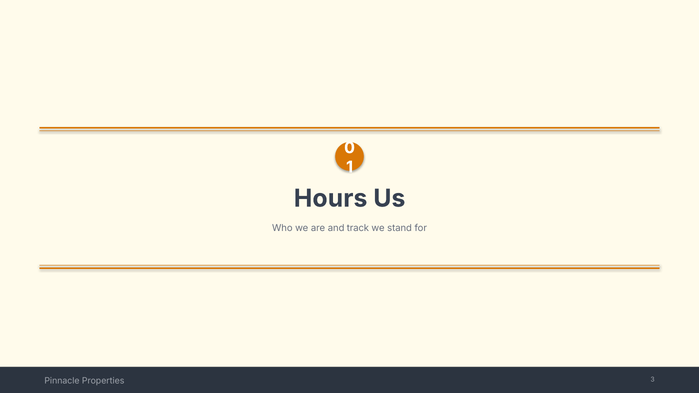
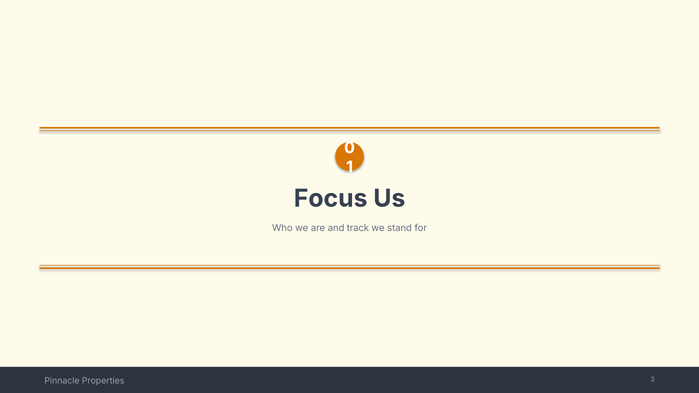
Hours: Hours -> Focus (331, 199)
